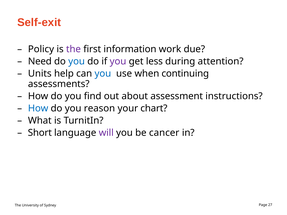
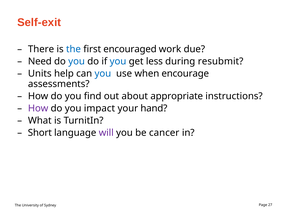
Policy: Policy -> There (41, 49)
the colour: purple -> blue (73, 49)
information: information -> encouraged (130, 49)
you colour: purple -> blue (118, 61)
attention: attention -> resubmit (221, 61)
continuing: continuing -> encourage (185, 74)
assessment: assessment -> appropriate (177, 96)
How colour: blue -> purple (38, 108)
reason: reason -> impact (99, 108)
chart: chart -> hand (154, 108)
